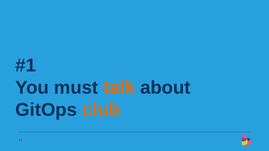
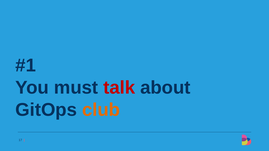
talk colour: orange -> red (119, 88)
